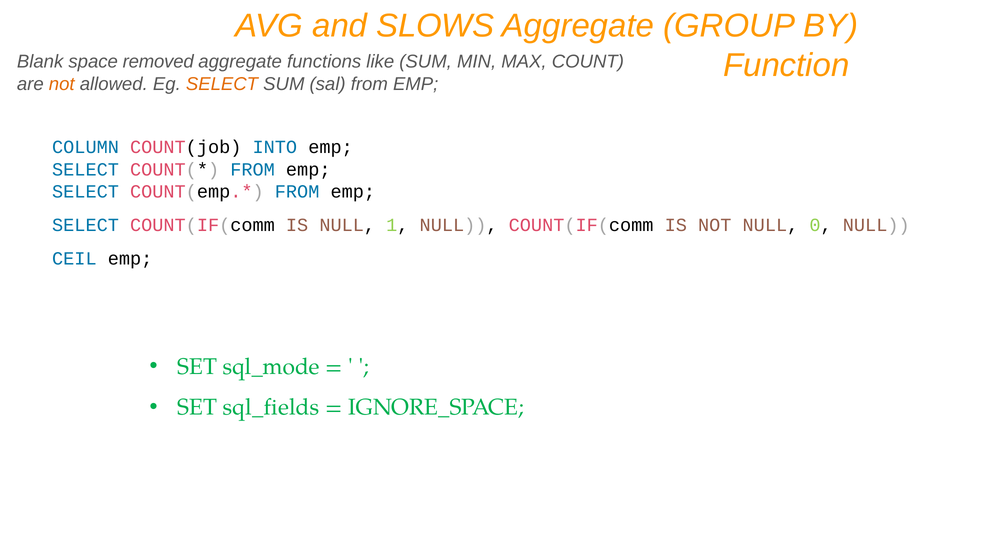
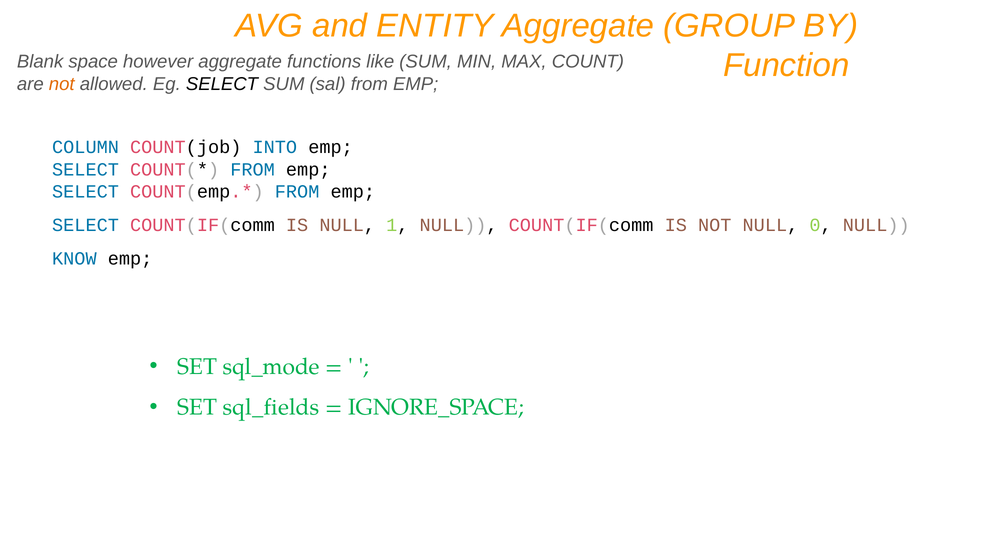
SLOWS: SLOWS -> ENTITY (435, 26)
removed: removed -> however (158, 62)
SELECT colour: orange -> black (222, 84)
CEIL: CEIL -> KNOW (74, 258)
